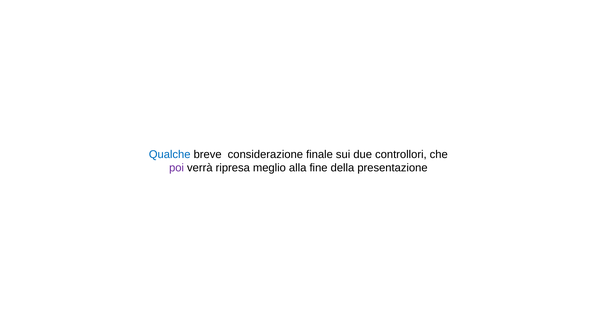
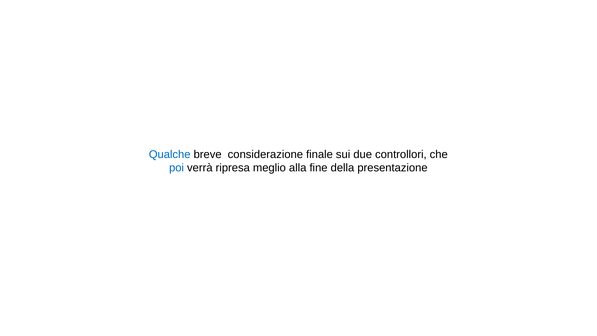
poi colour: purple -> blue (177, 168)
